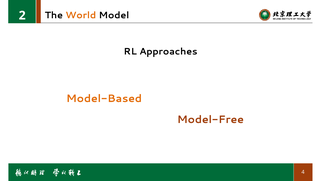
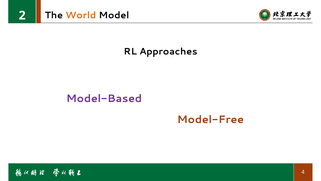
Model-Based colour: orange -> purple (104, 98)
